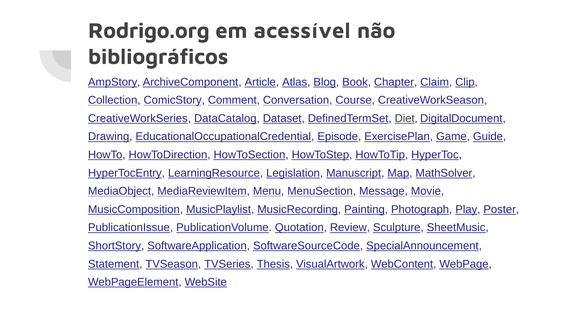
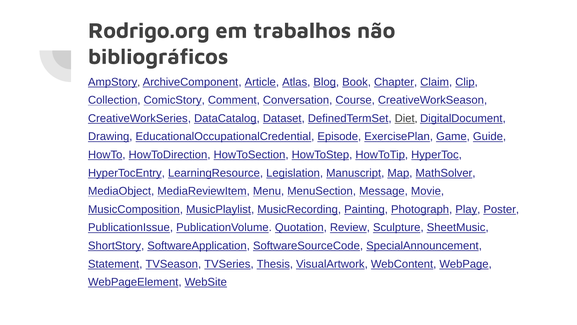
acessível: acessível -> trabalhos (302, 31)
